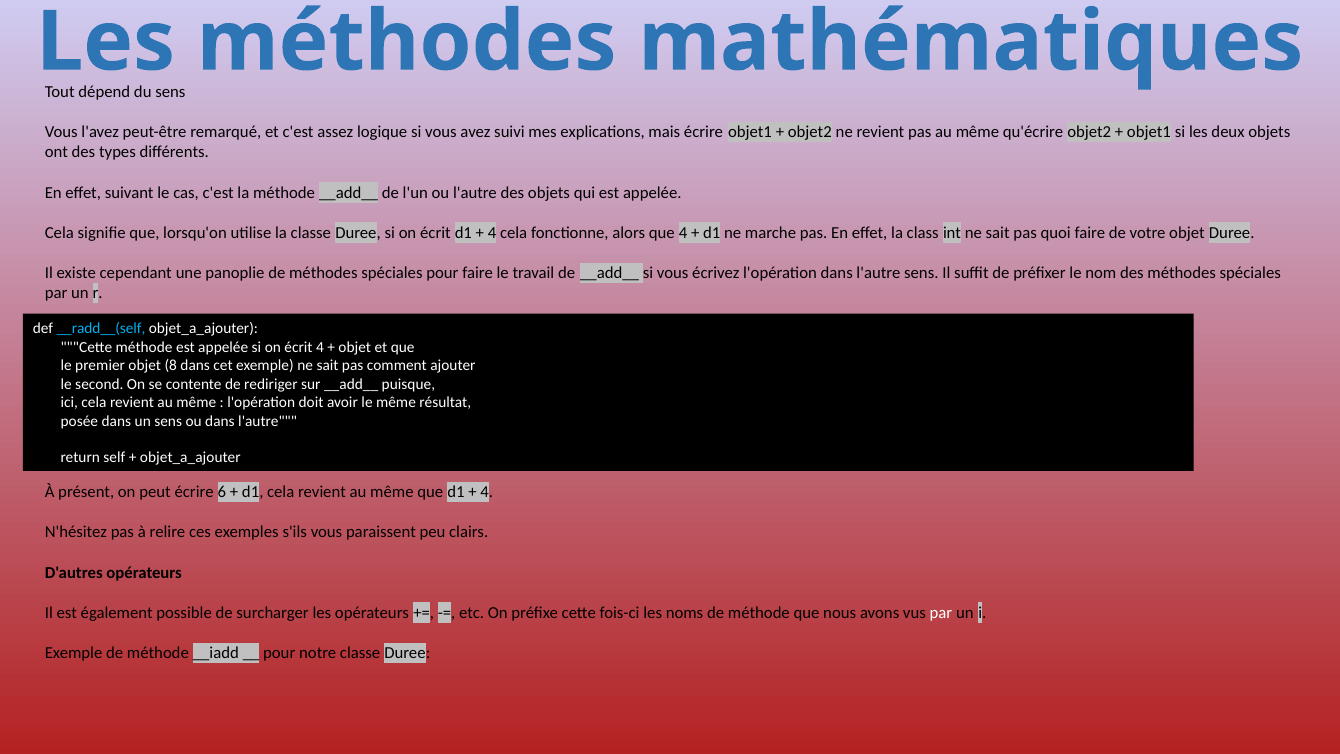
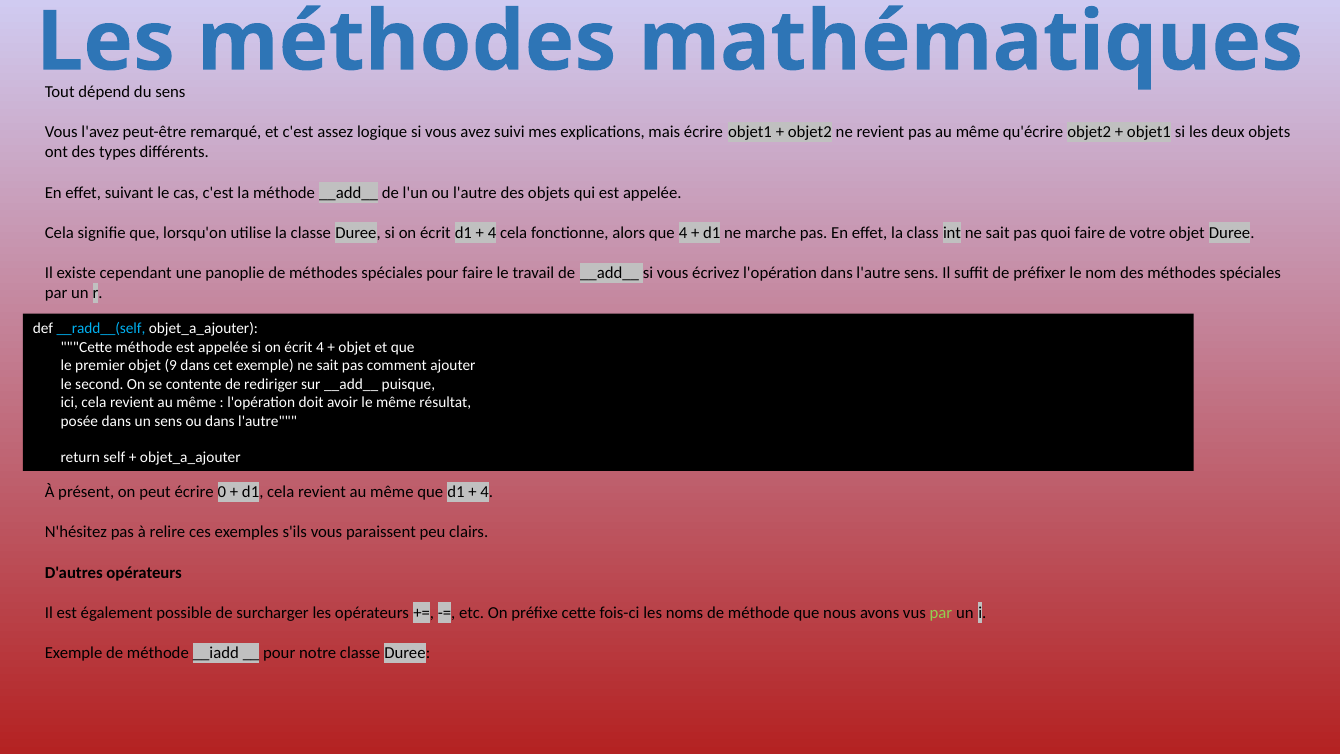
8: 8 -> 9 (171, 366)
6: 6 -> 0 (222, 492)
par colour: white -> light green (941, 613)
